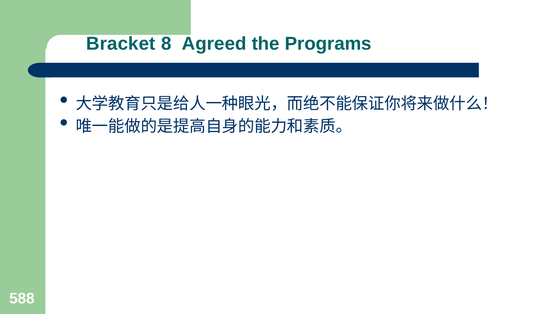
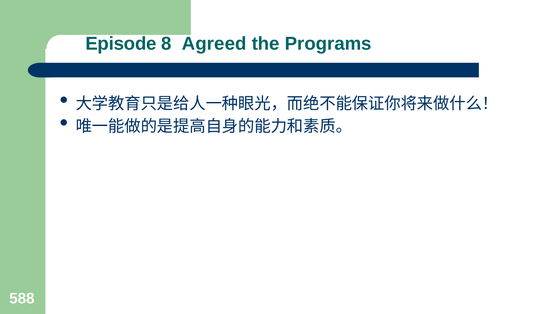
Bracket: Bracket -> Episode (121, 44)
